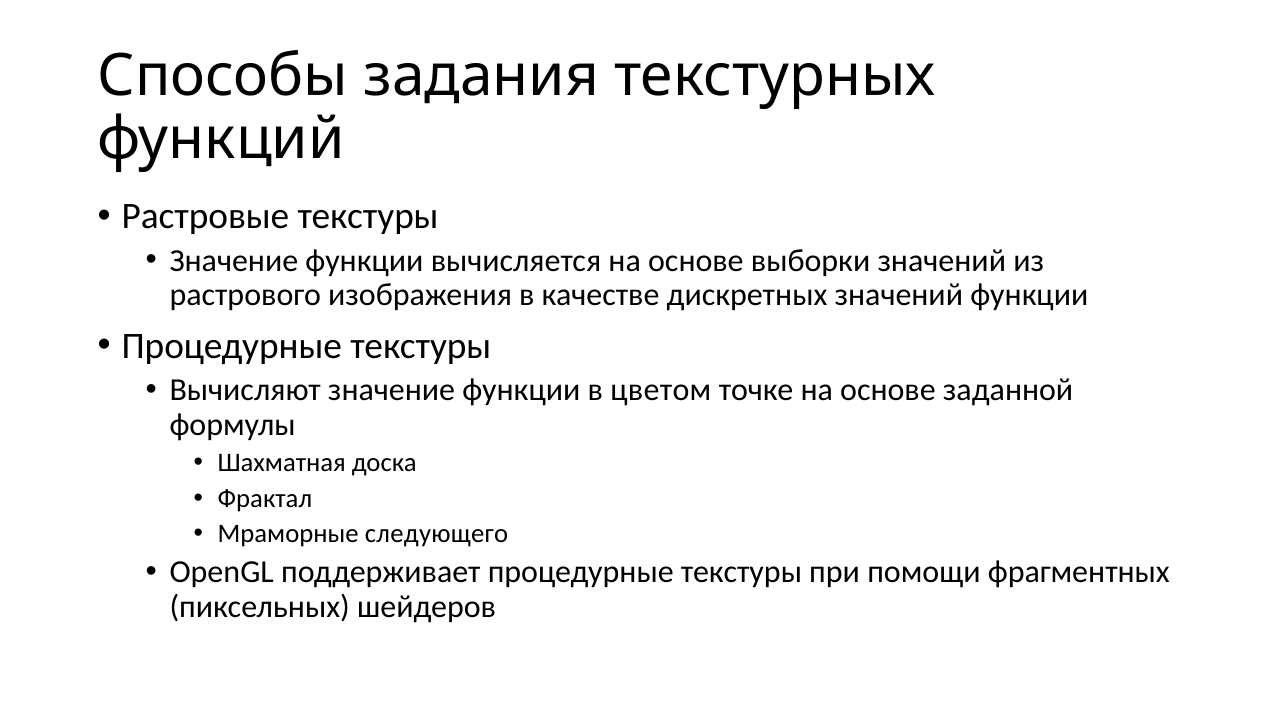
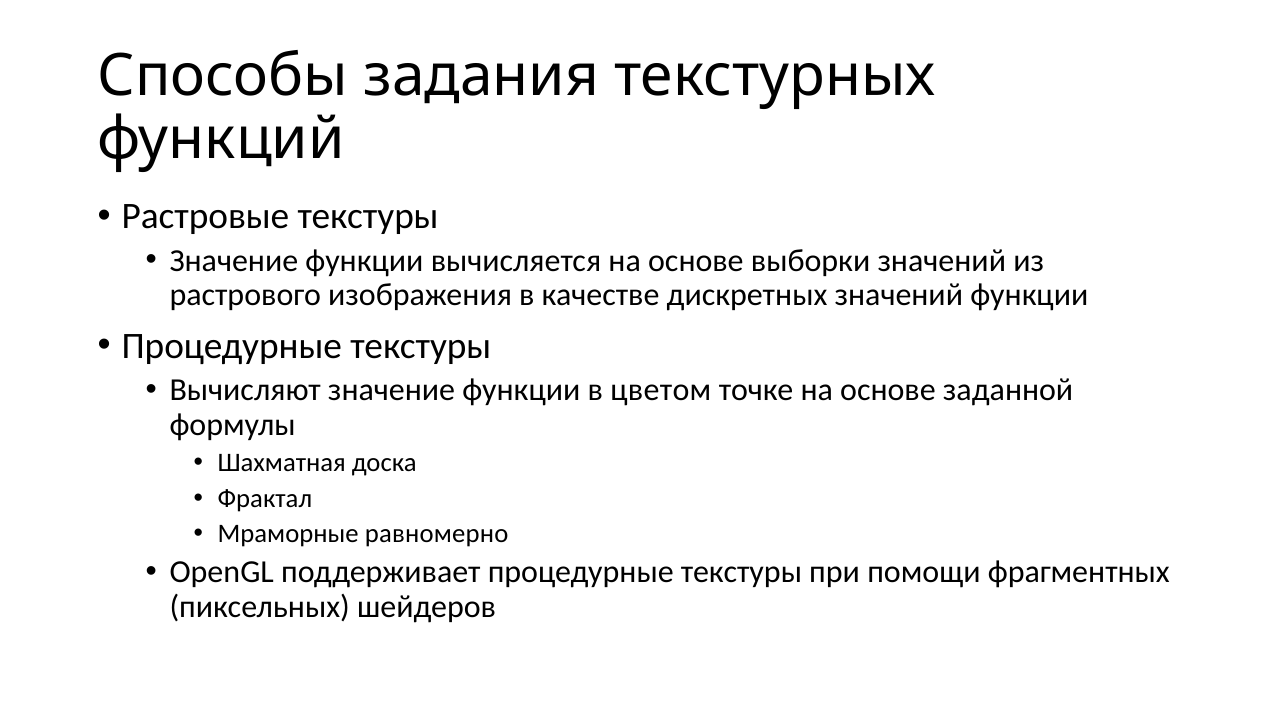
следующего: следующего -> равномерно (437, 534)
